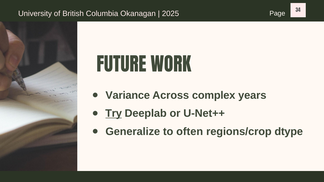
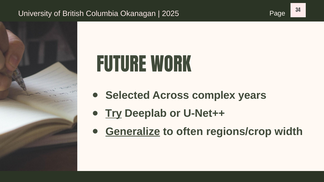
Variance: Variance -> Selected (128, 95)
Generalize underline: none -> present (133, 132)
dtype: dtype -> width (289, 132)
